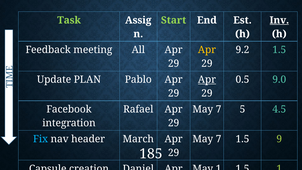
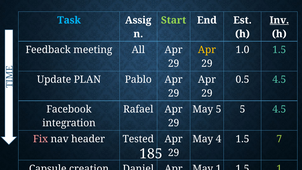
Task colour: light green -> light blue (69, 20)
9.2: 9.2 -> 1.0 (242, 50)
Apr underline: present -> none (207, 80)
0.5 9.0: 9.0 -> 4.5 (279, 80)
7: 7 -> 5 (219, 109)
Fix colour: light blue -> pink (40, 139)
March: March -> Tested (138, 139)
7: 7 -> 4 (219, 139)
9: 9 -> 7 (279, 139)
